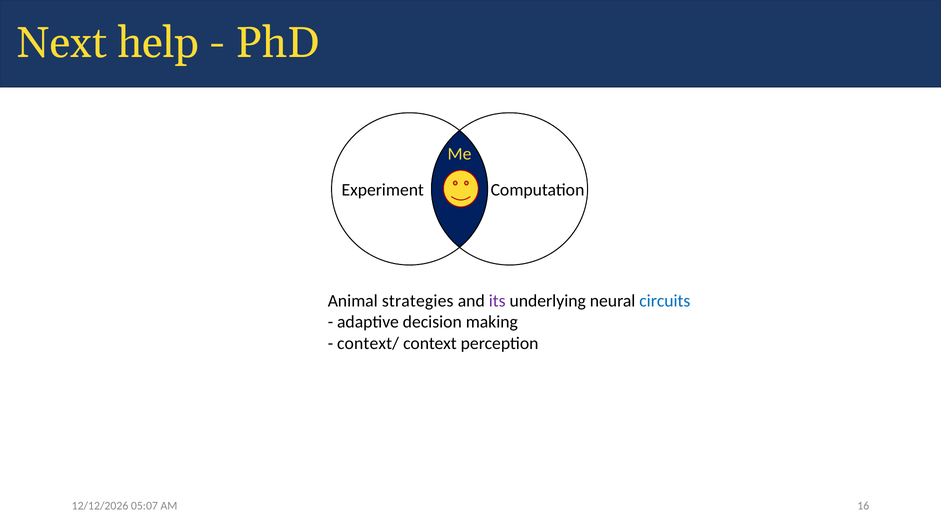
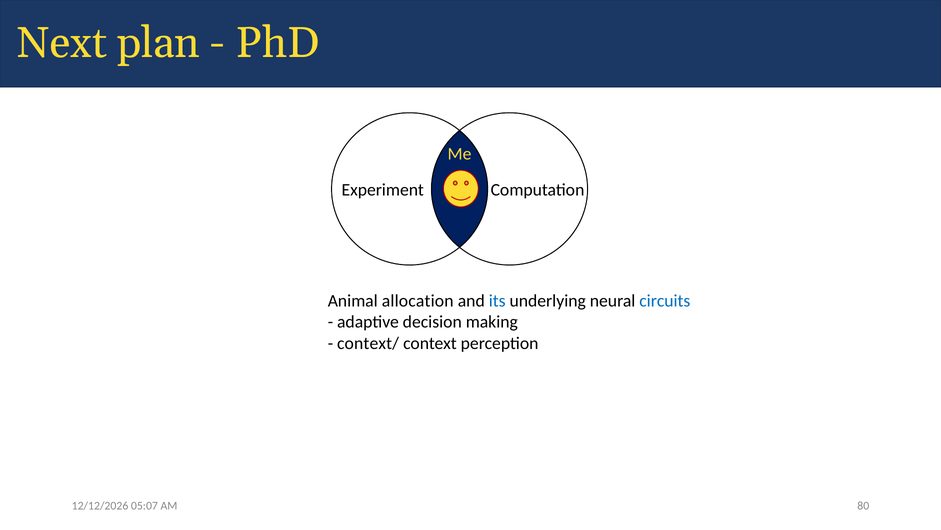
help: help -> plan (158, 43)
strategies: strategies -> allocation (418, 300)
its colour: purple -> blue (497, 300)
16: 16 -> 80 (863, 505)
